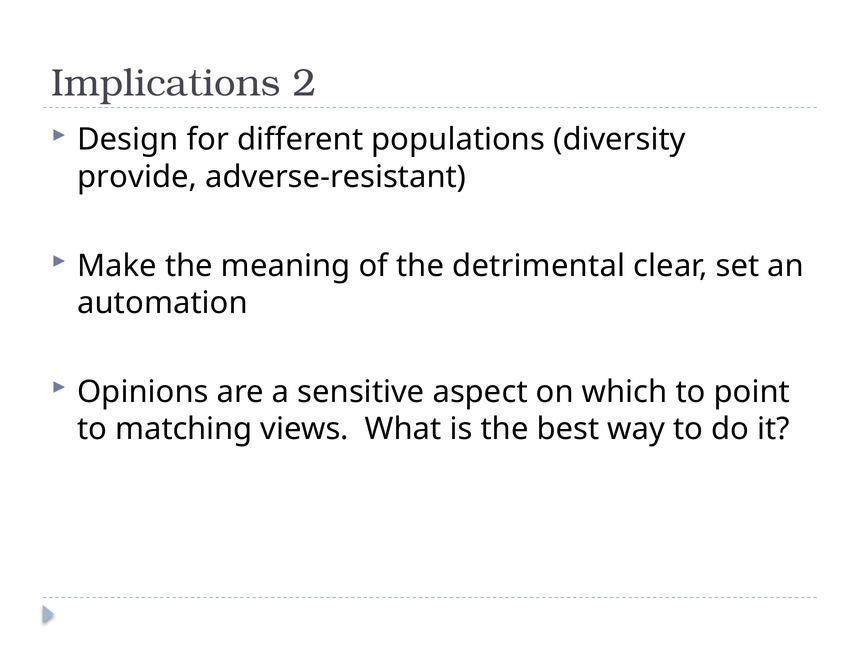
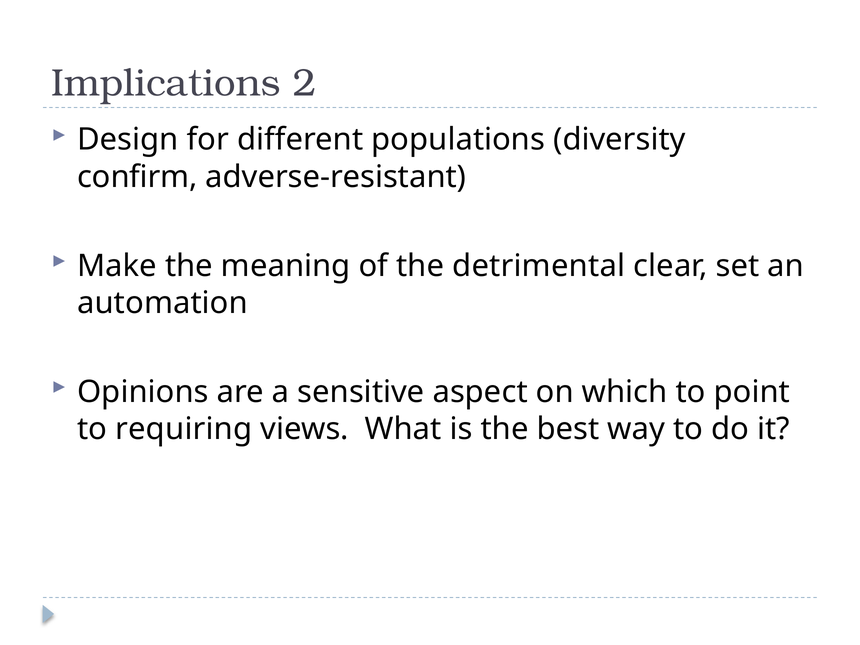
provide: provide -> confirm (137, 177)
matching: matching -> requiring (184, 429)
